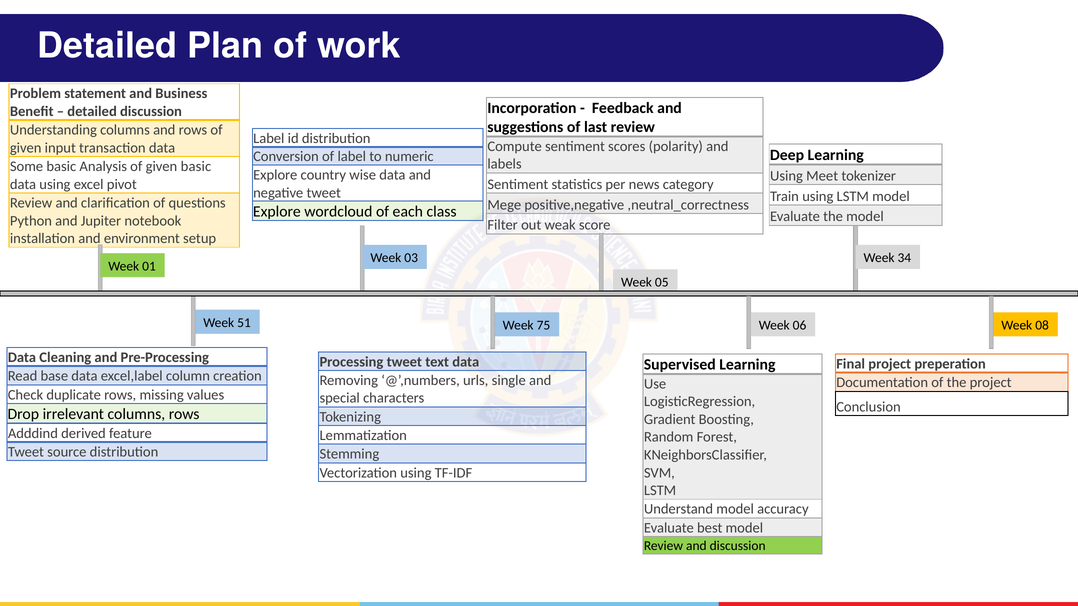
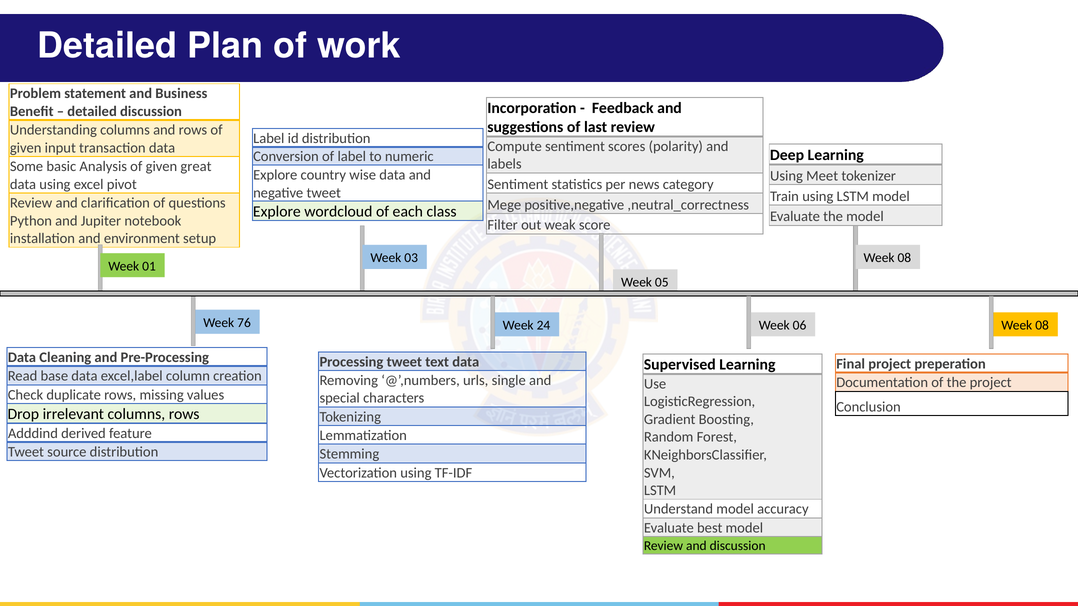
given basic: basic -> great (196, 167)
34: 34 -> 08 (904, 258)
51: 51 -> 76 (244, 323)
75: 75 -> 24 (543, 325)
